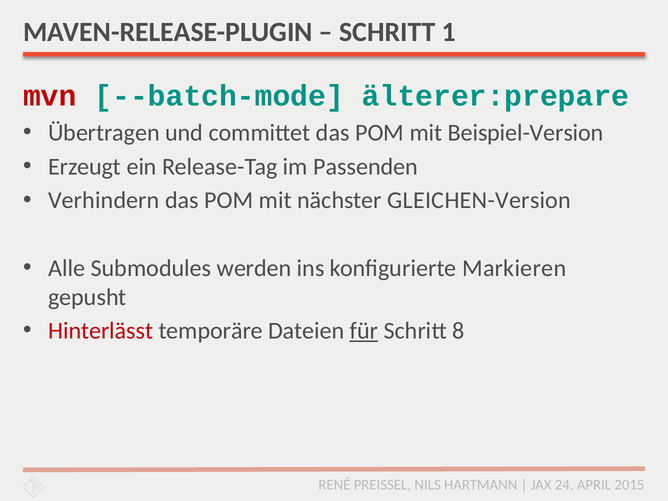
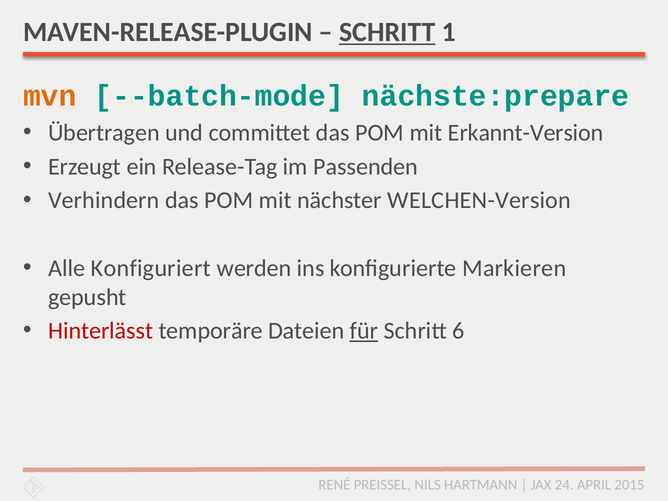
SCHRITT underline: none -> present (387, 32)
mvn colour: red -> orange (50, 96)
älterer:prepare: älterer:prepare -> nächste:prepare (496, 96)
Beispiel-Version: Beispiel-Version -> Erkannt-Version (526, 133)
GLEICHEN-Version: GLEICHEN-Version -> WELCHEN-Version (479, 200)
Submodules: Submodules -> Konfiguriert (151, 268)
8: 8 -> 6 (458, 331)
